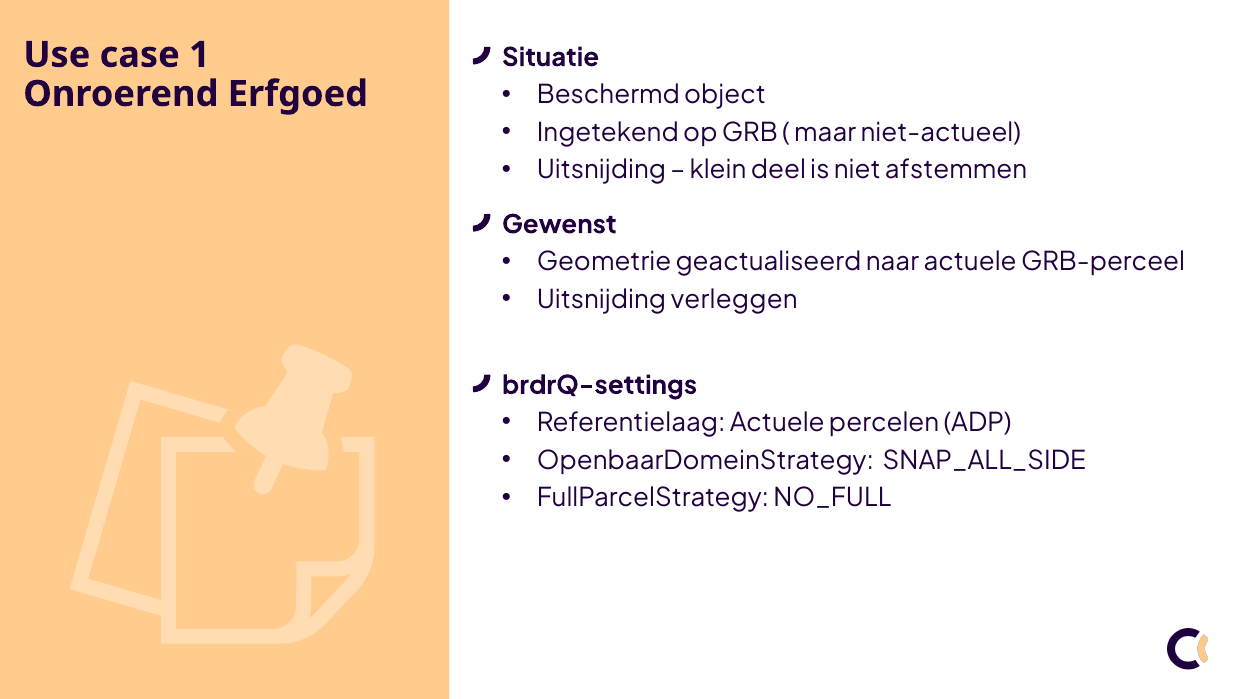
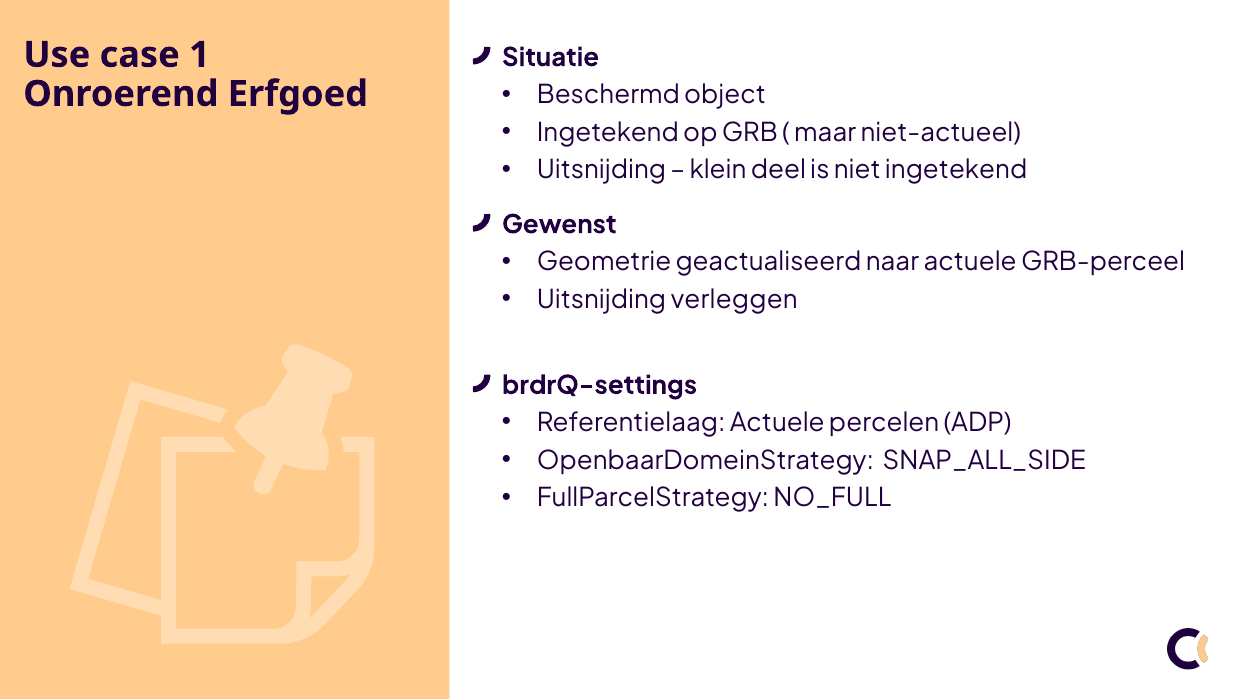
niet afstemmen: afstemmen -> ingetekend (956, 170)
